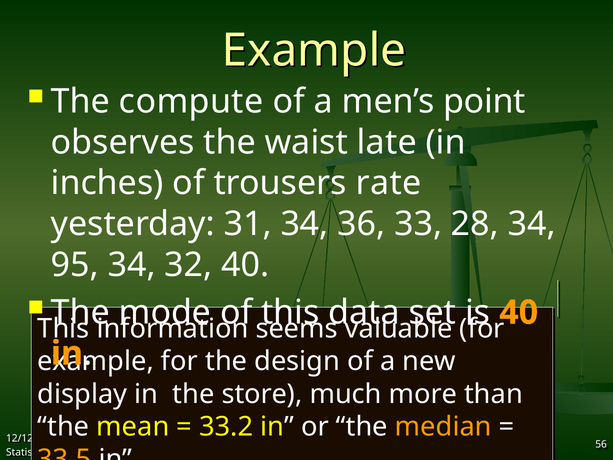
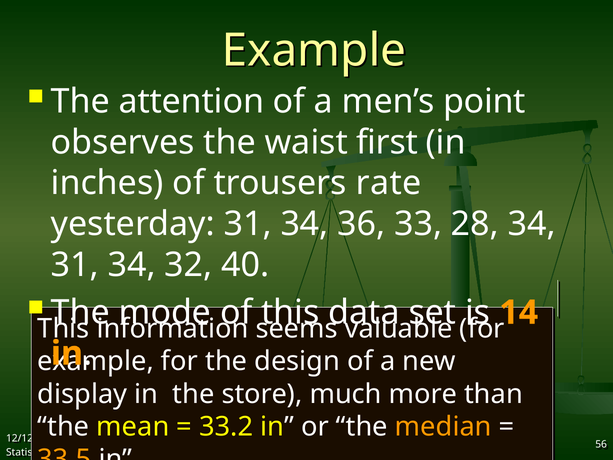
compute: compute -> attention (191, 101)
late: late -> first (387, 142)
95: 95 -> 31 (75, 265)
40: 40 -> 14 (519, 312)
